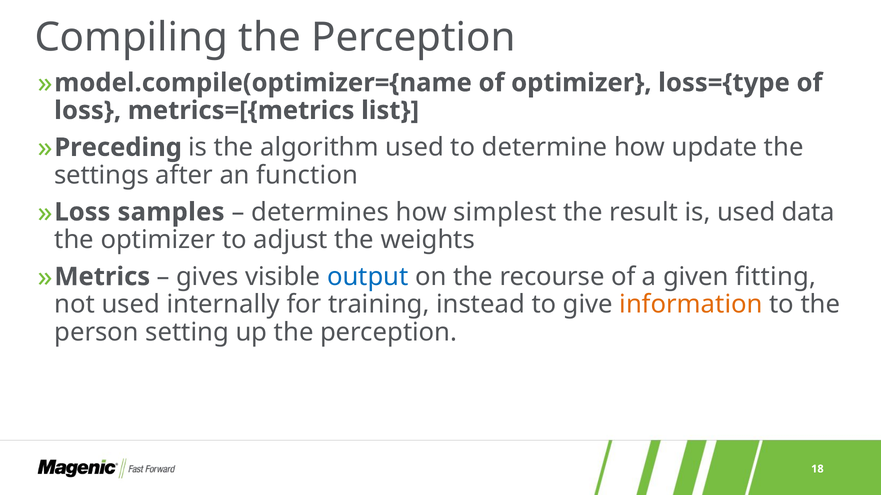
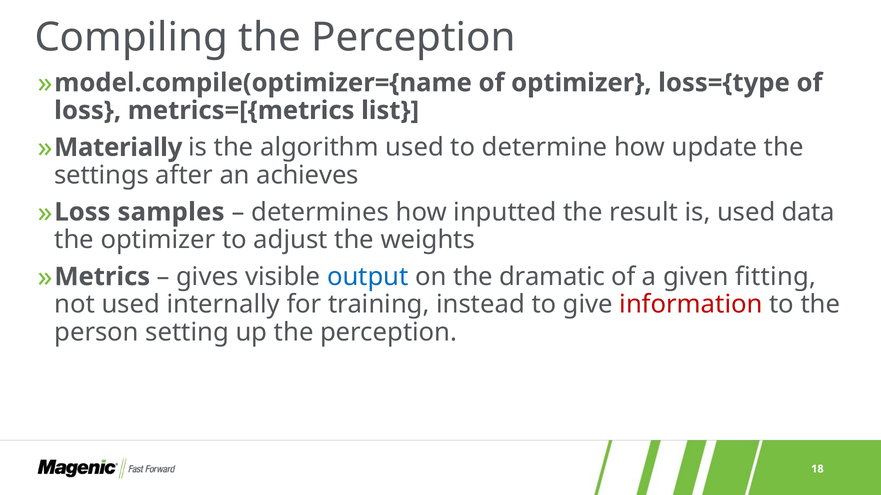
Preceding: Preceding -> Materially (118, 148)
function: function -> achieves (308, 175)
simplest: simplest -> inputted (505, 212)
recourse: recourse -> dramatic (552, 277)
information colour: orange -> red (691, 305)
